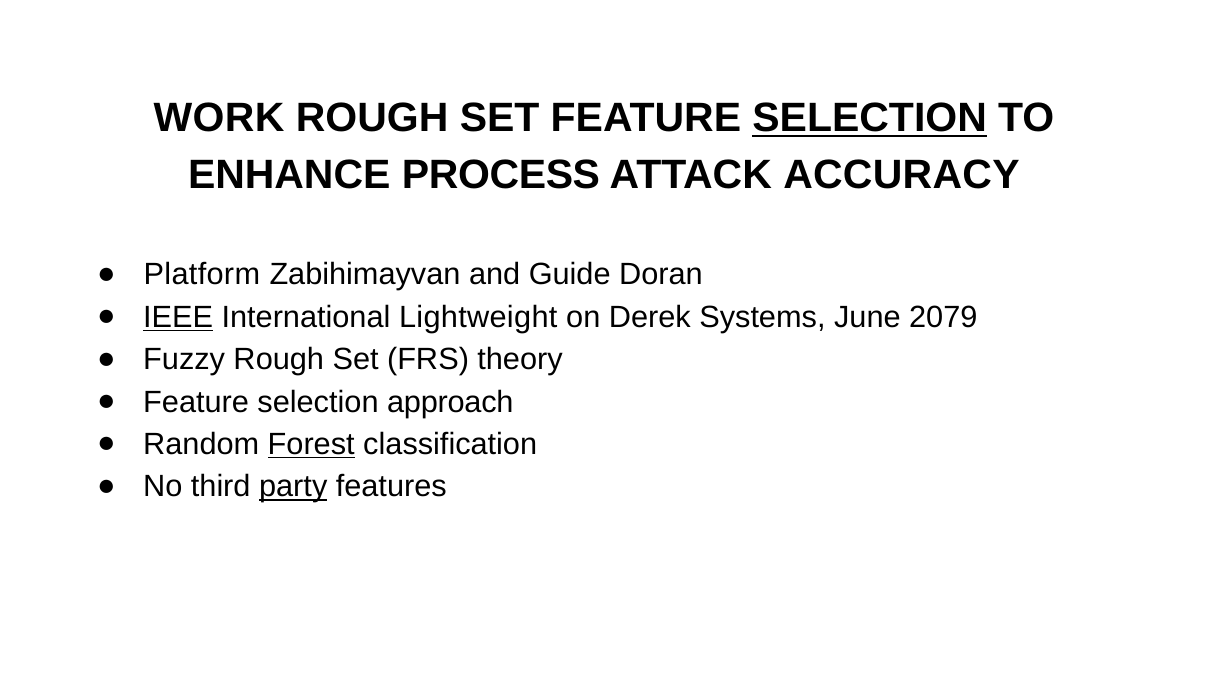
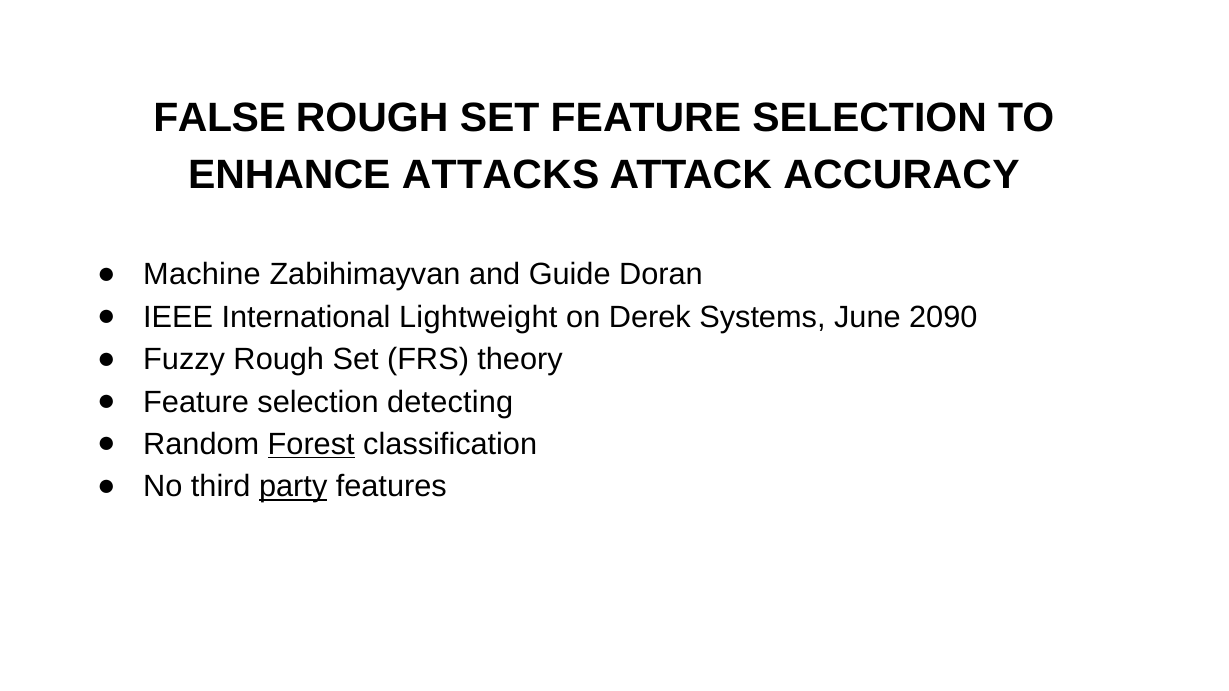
WORK: WORK -> FALSE (220, 118)
SELECTION underline: present -> none (870, 118)
PROCESS: PROCESS -> ATTACKS (501, 175)
Platform: Platform -> Machine (202, 275)
IEEE underline: present -> none (178, 317)
2079: 2079 -> 2090 (943, 317)
approach: approach -> detecting (450, 402)
